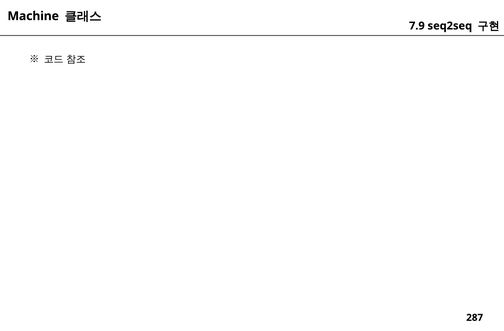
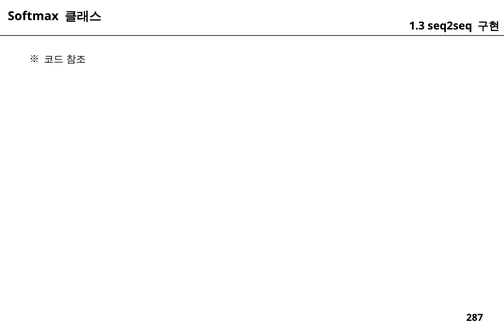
Machine: Machine -> Softmax (33, 16)
7.9: 7.9 -> 1.3 (417, 26)
